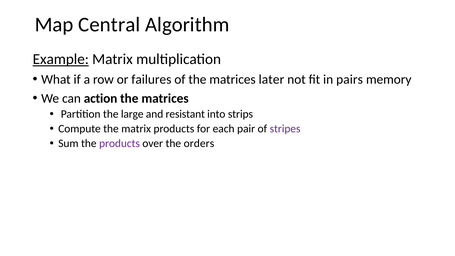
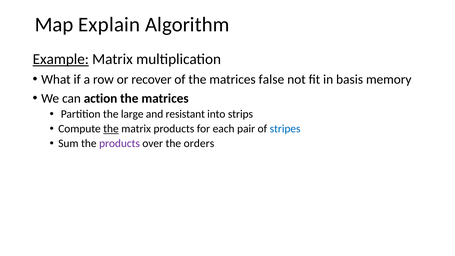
Central: Central -> Explain (109, 25)
failures: failures -> recover (151, 79)
later: later -> false (271, 79)
pairs: pairs -> basis (350, 79)
the underline: none -> present (111, 129)
stripes colour: purple -> blue (285, 129)
